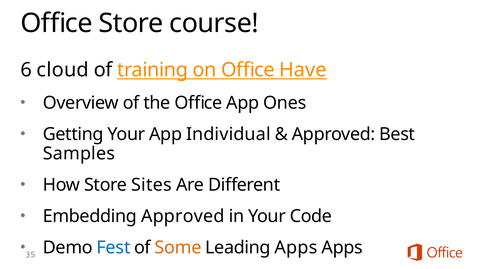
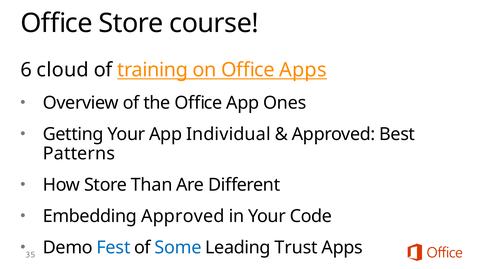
Office Have: Have -> Apps (303, 70)
Samples: Samples -> Patterns (79, 154)
Sites: Sites -> Than (152, 185)
Some colour: orange -> blue (178, 248)
Leading Apps: Apps -> Trust (296, 248)
